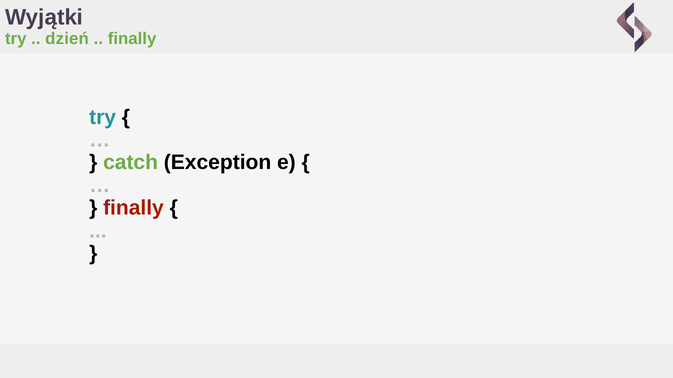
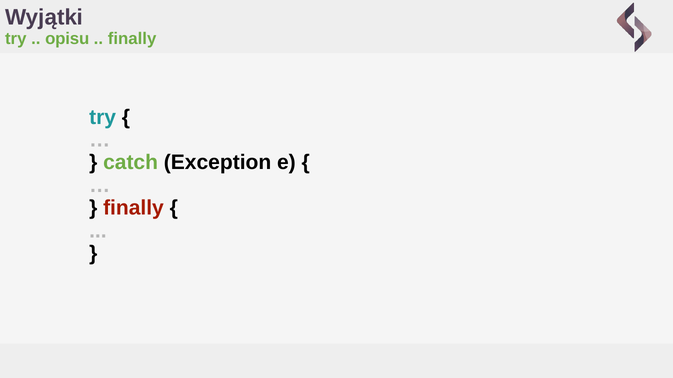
dzień: dzień -> opisu (67, 39)
